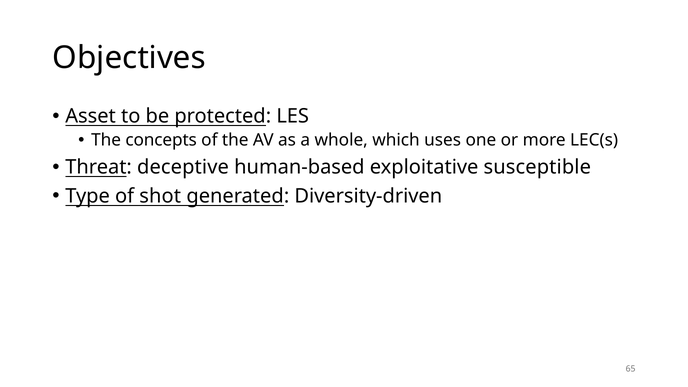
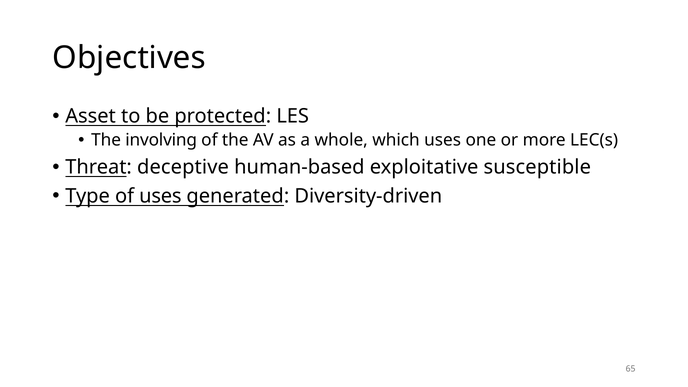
concepts: concepts -> involving (161, 140)
of shot: shot -> uses (160, 196)
